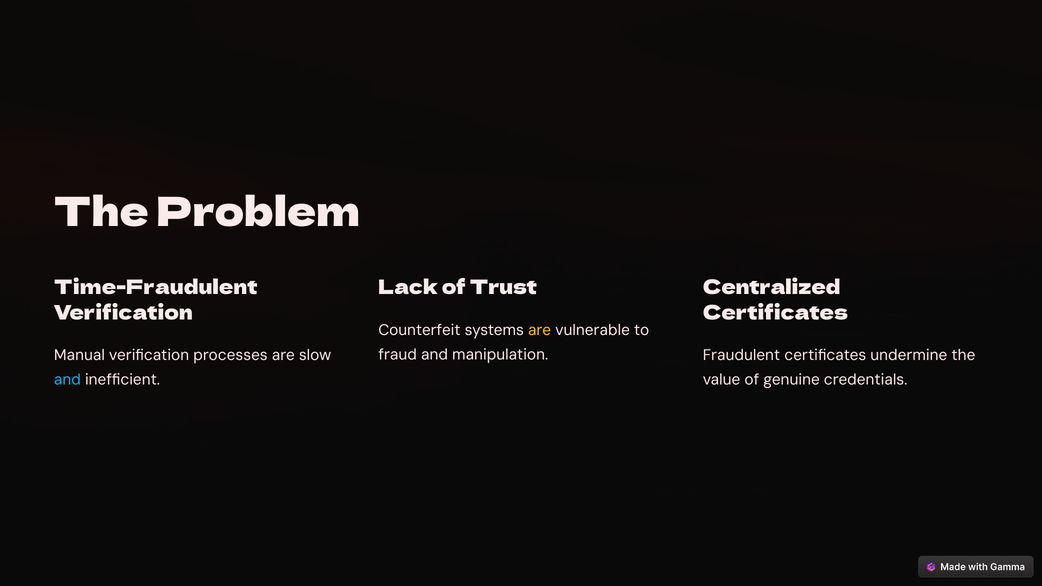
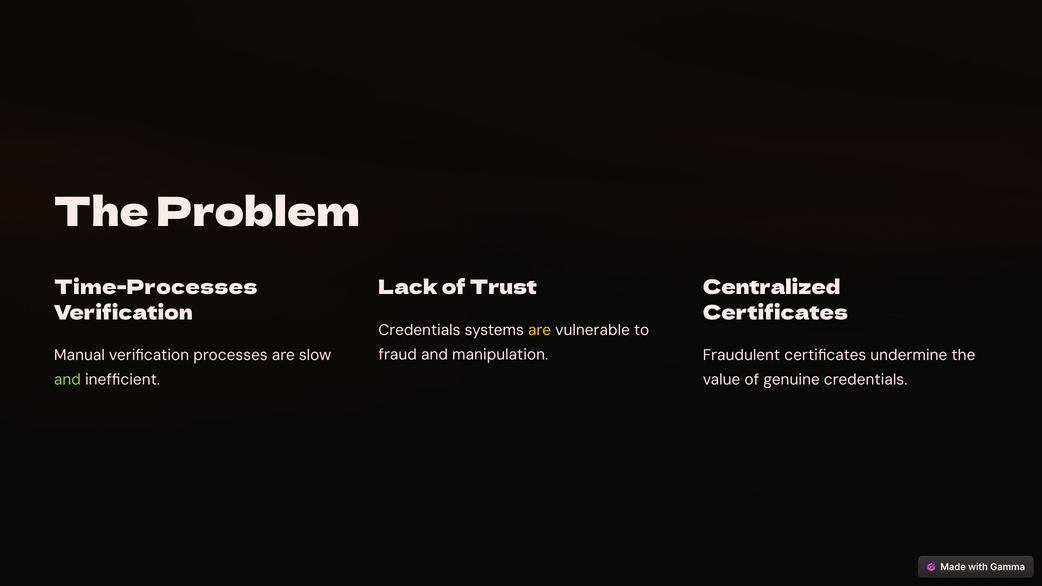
Time-Fraudulent: Time-Fraudulent -> Time-Processes (156, 288)
Counterfeit: Counterfeit -> Credentials (419, 330)
and colour: light blue -> light green (67, 380)
